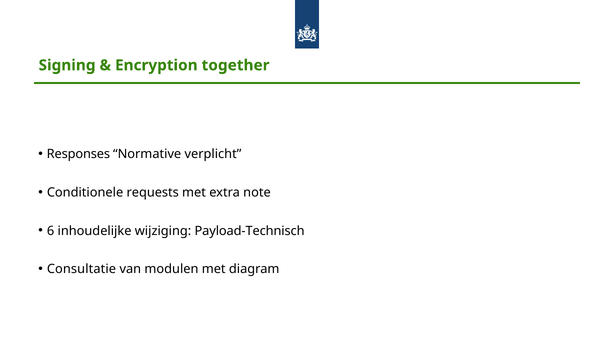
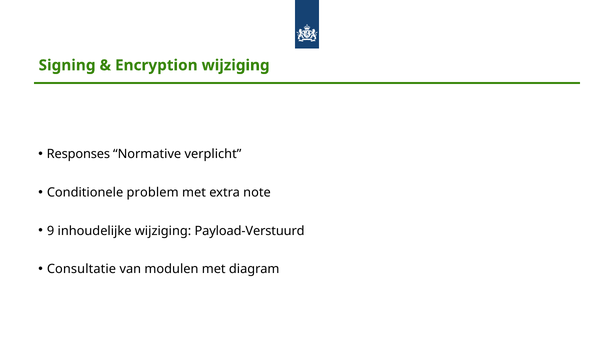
Encryption together: together -> wijziging (236, 65)
requests: requests -> problem (153, 193)
6: 6 -> 9 (51, 231)
Payload-Technisch: Payload-Technisch -> Payload-Verstuurd (250, 231)
